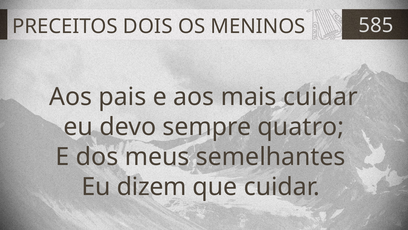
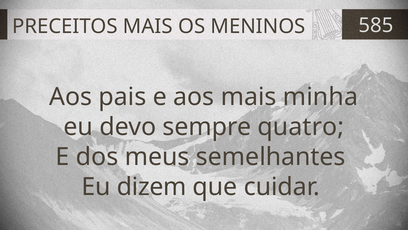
PRECEITOS DOIS: DOIS -> MAIS (148, 26)
mais cuidar: cuidar -> minha (321, 97)
